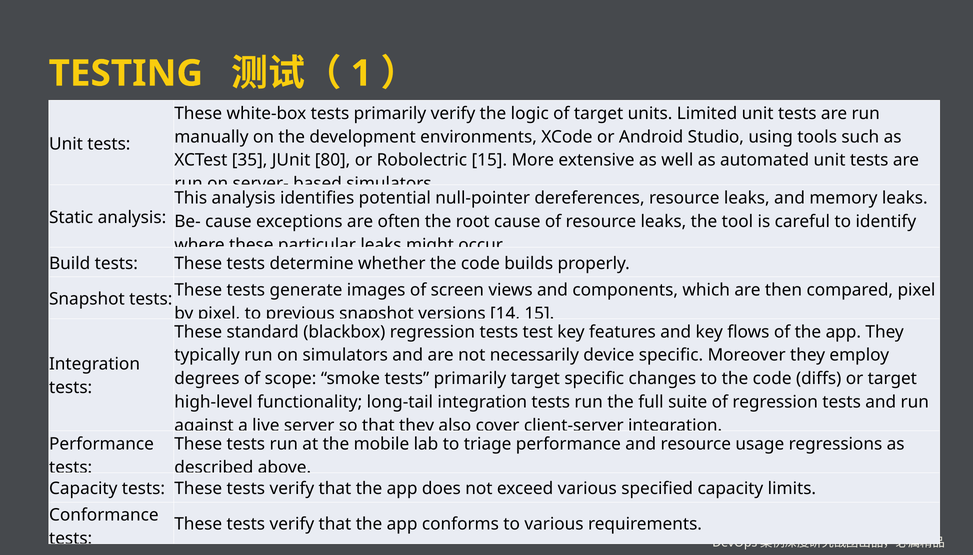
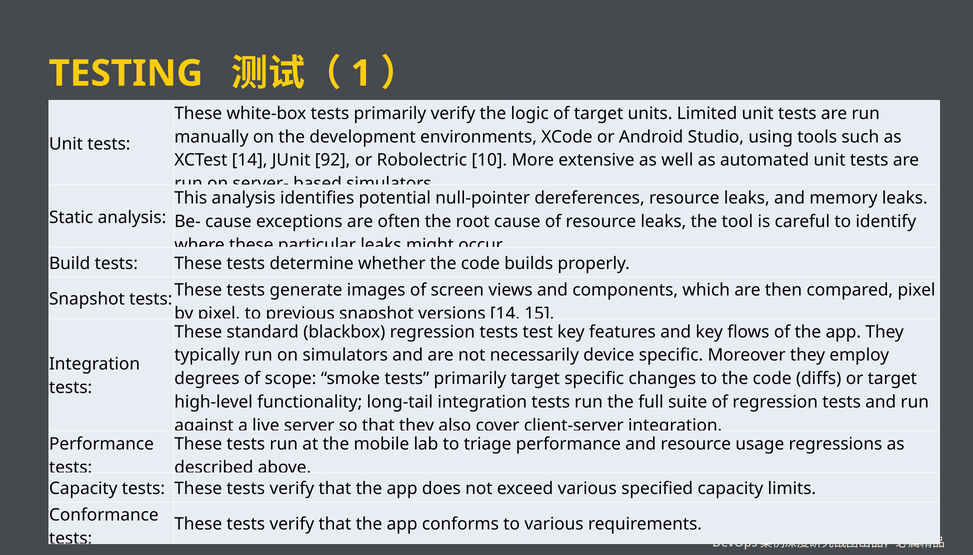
XCTest 35: 35 -> 14 (250, 160)
80: 80 -> 92 (333, 160)
Robolectric 15: 15 -> 10 (489, 160)
